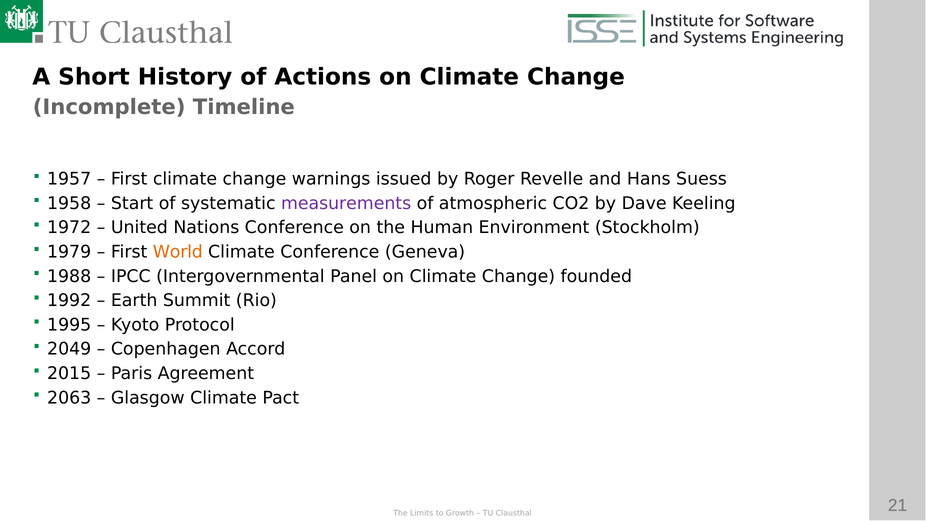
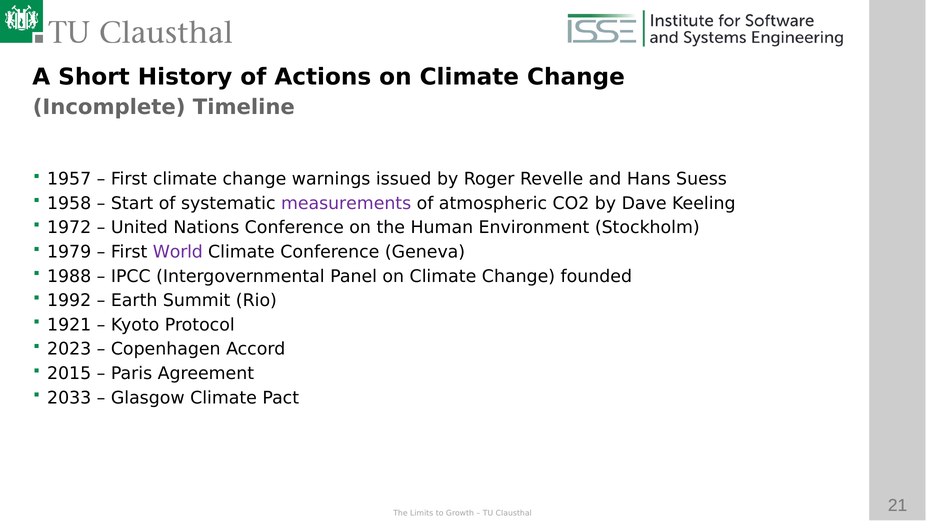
World colour: orange -> purple (178, 252)
1995: 1995 -> 1921 (69, 325)
2049: 2049 -> 2023 (69, 349)
2063: 2063 -> 2033 (69, 398)
